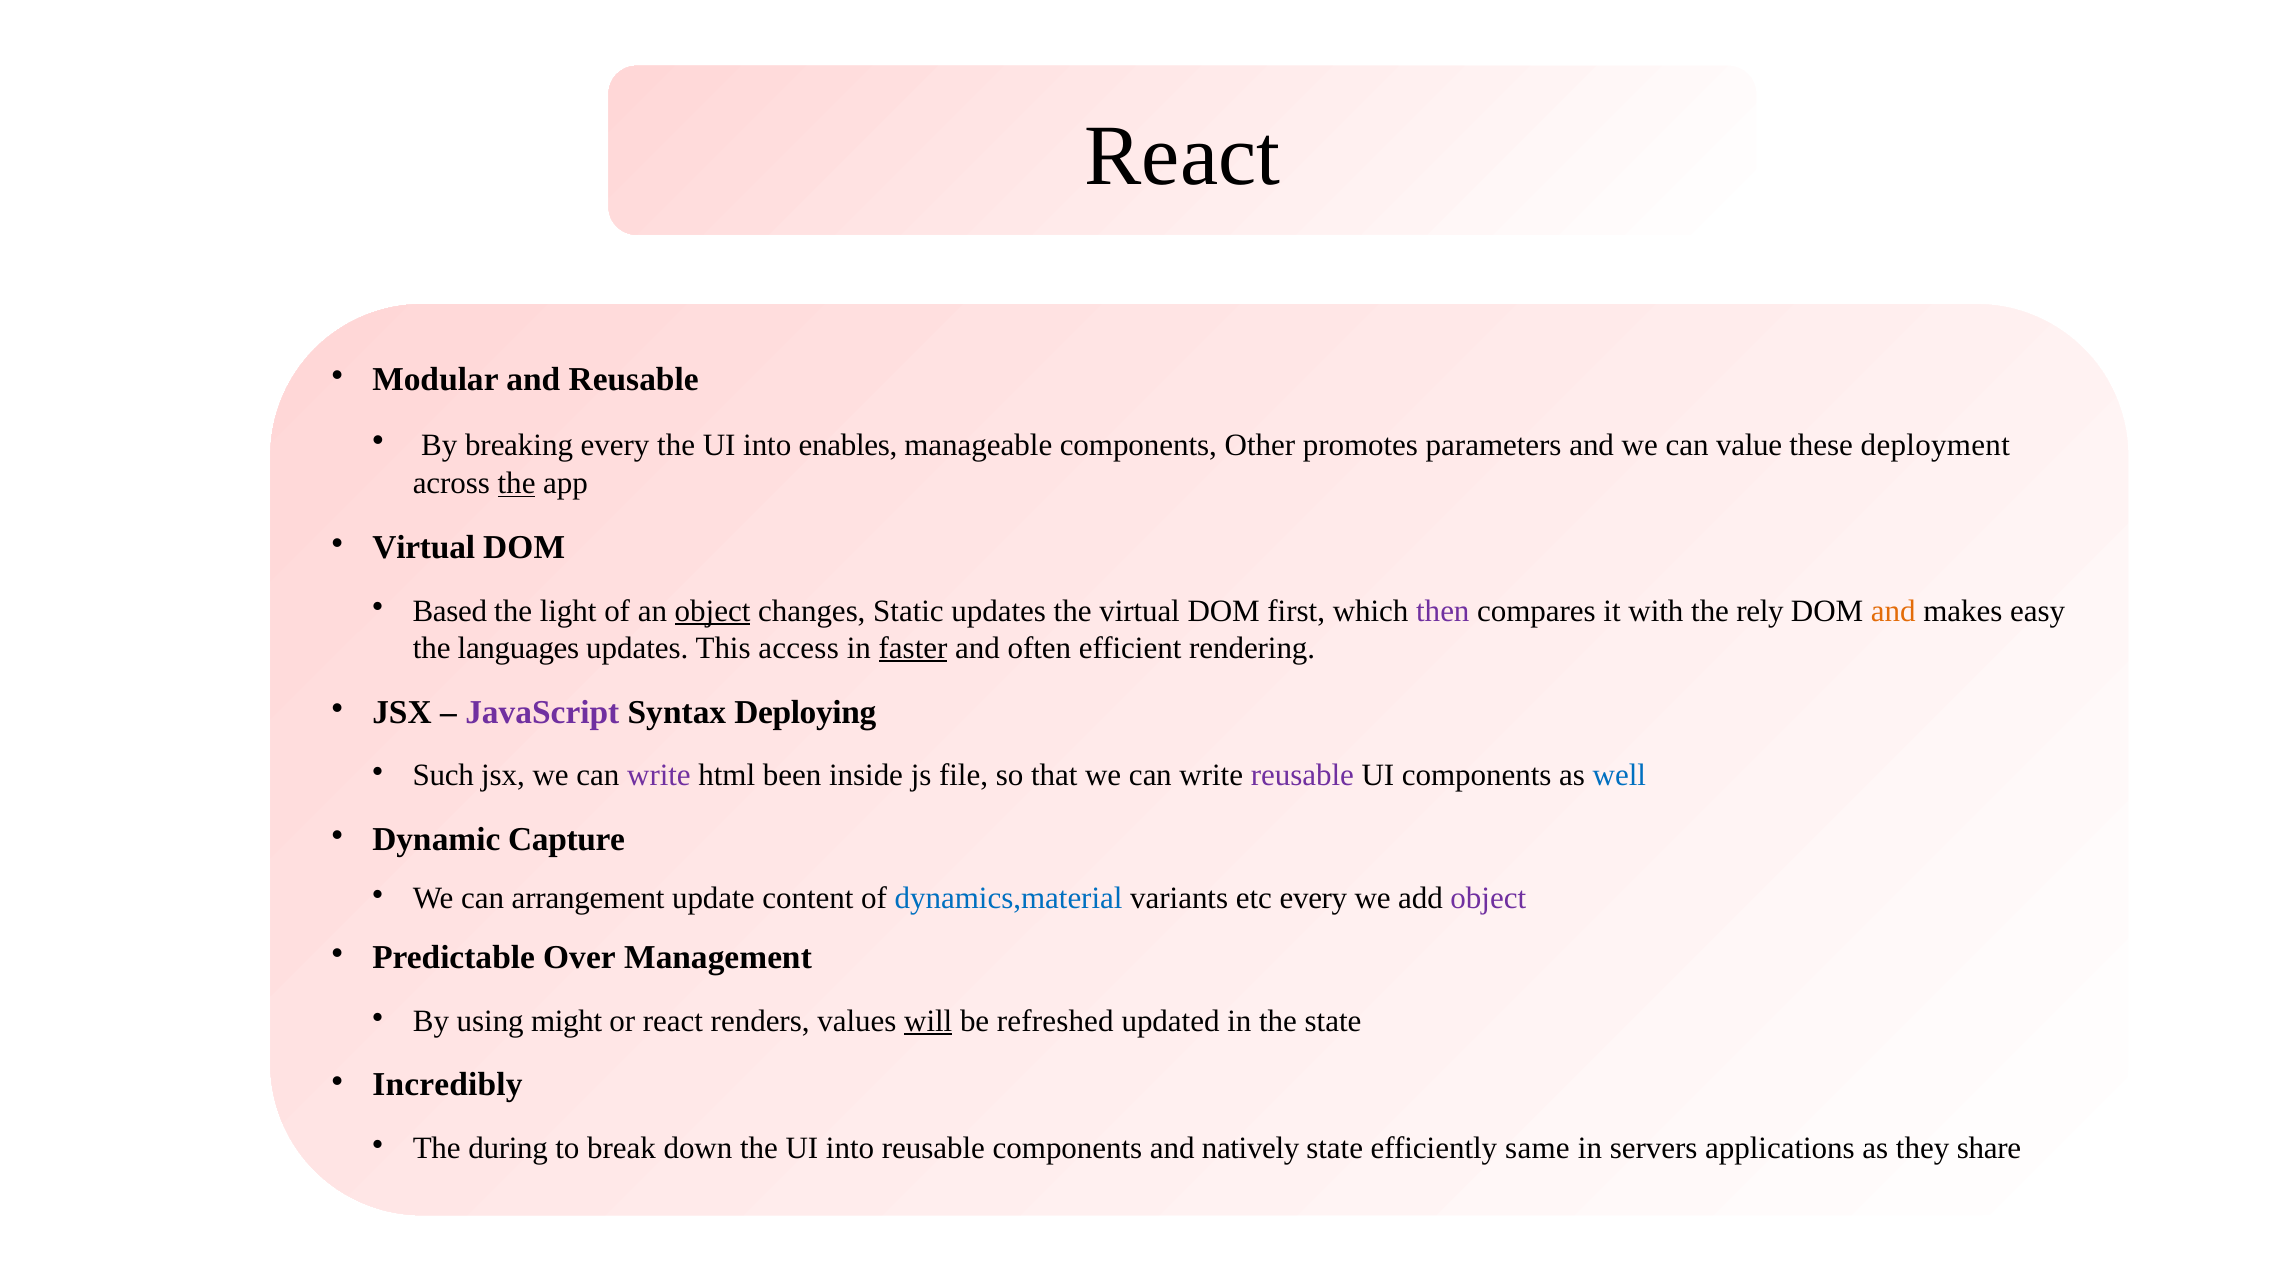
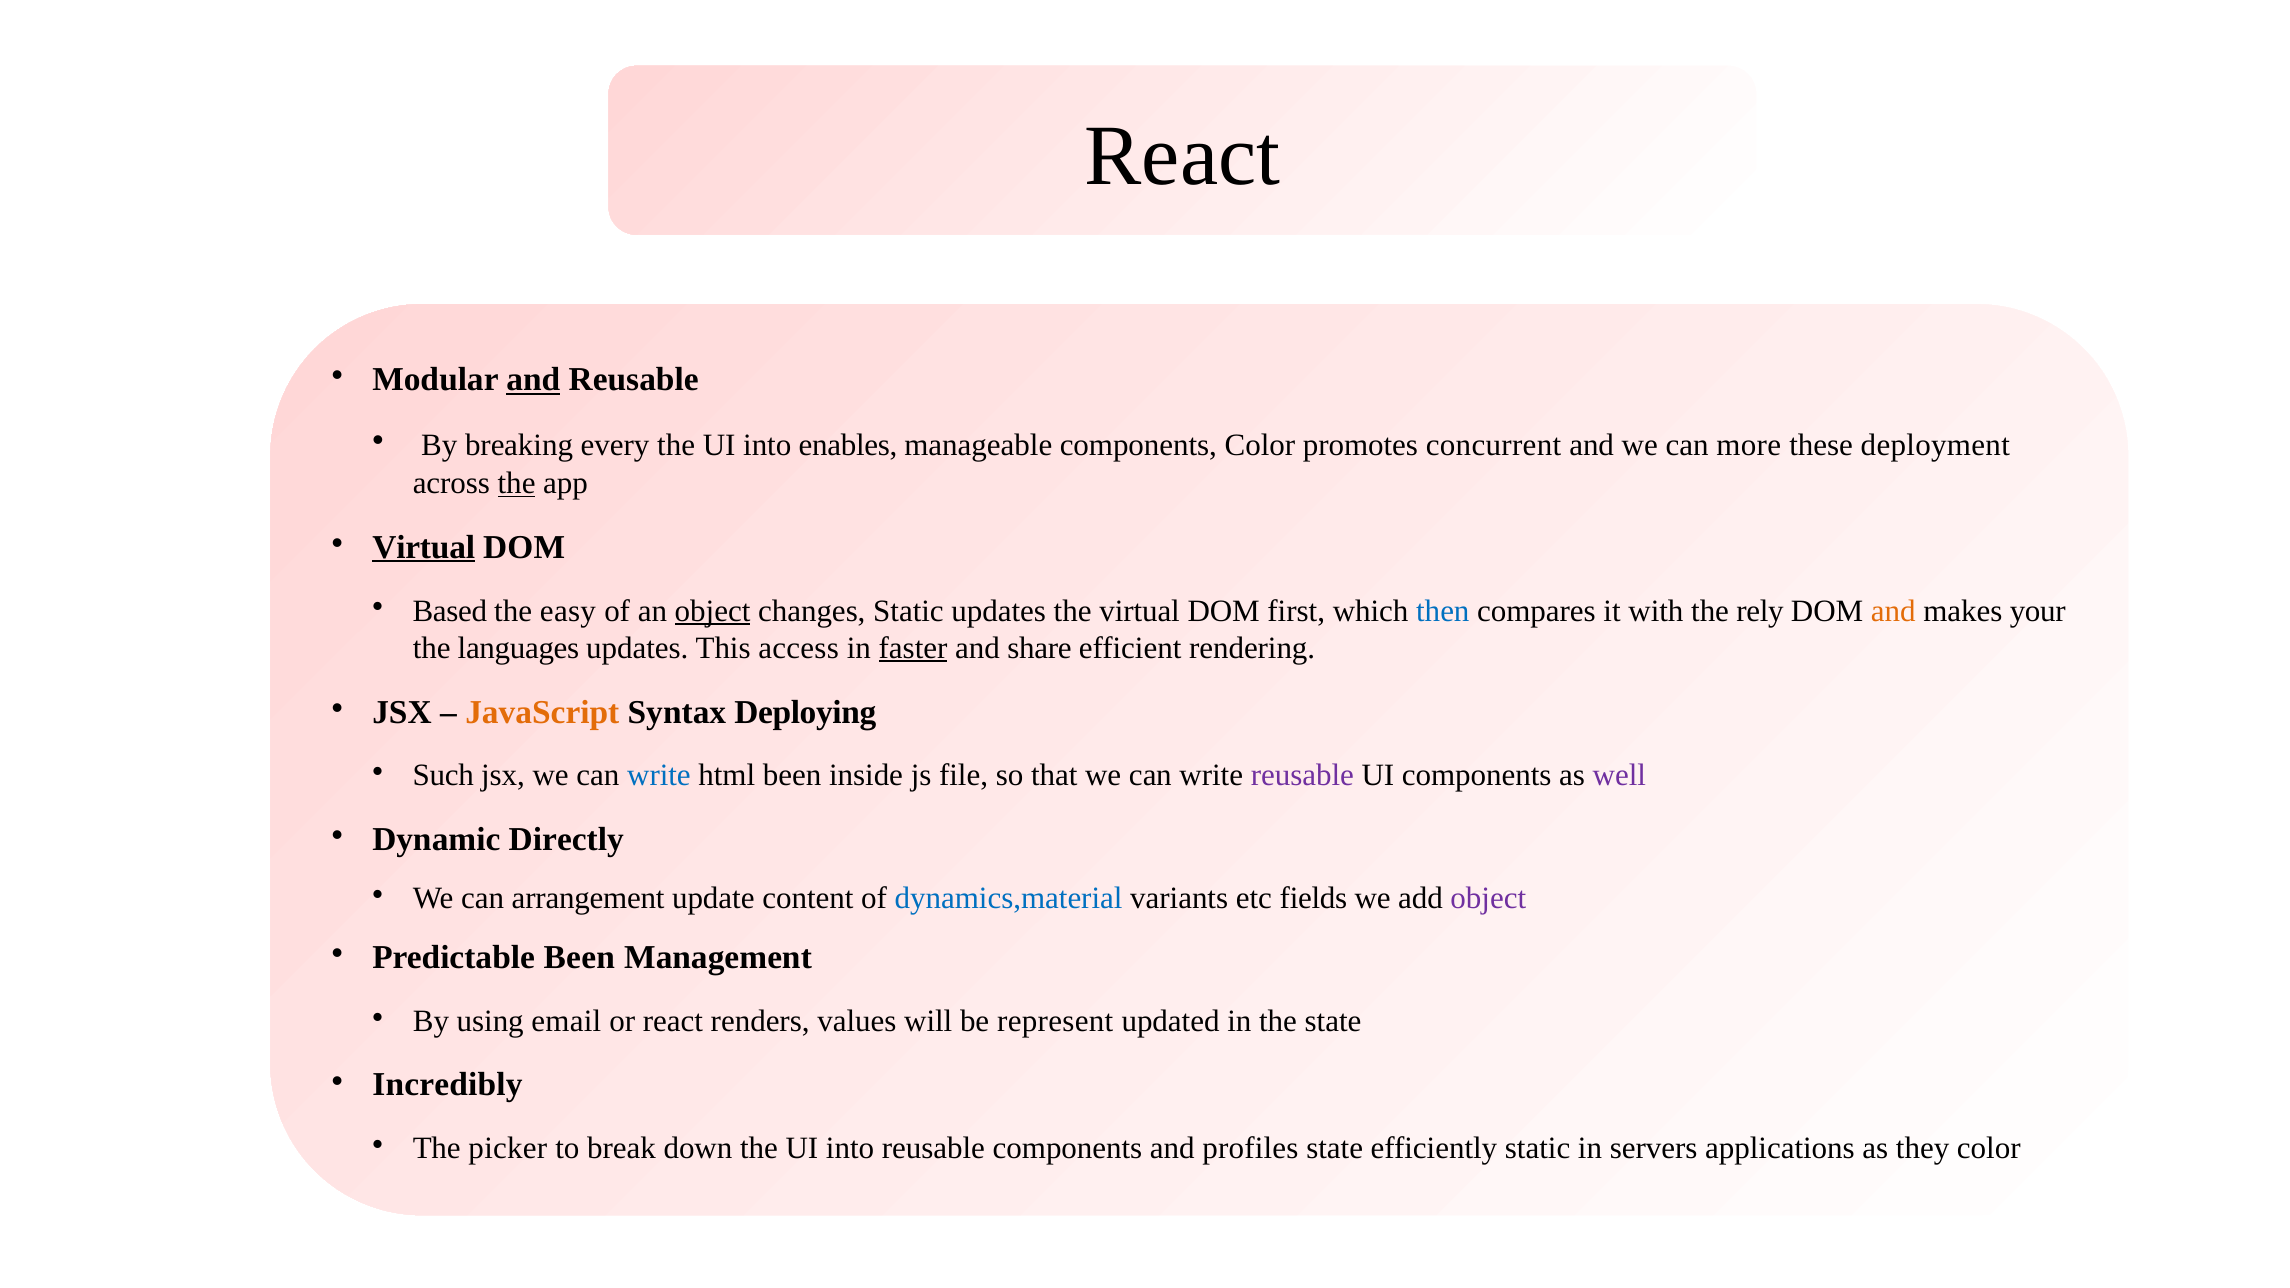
and underline: none -> present (533, 379)
components Other: Other -> Color (1260, 445)
parameters: parameters -> concurrent (1493, 445)
value: value -> more (1749, 445)
Virtual underline: none -> present (424, 547)
light: light -> easy (568, 611)
then colour: purple -> blue (1443, 611)
easy: easy -> your (2038, 611)
often: often -> share (1039, 648)
JavaScript colour: purple -> orange (542, 712)
write colour: purple -> blue (659, 776)
well colour: blue -> purple (1619, 776)
Capture: Capture -> Directly (566, 840)
etc every: every -> fields (1313, 898)
Predictable Over: Over -> Been (579, 957)
might: might -> email (566, 1021)
will underline: present -> none (928, 1021)
refreshed: refreshed -> represent (1055, 1021)
during: during -> picker (508, 1149)
natively: natively -> profiles (1250, 1149)
efficiently same: same -> static (1538, 1149)
they share: share -> color (1989, 1149)
